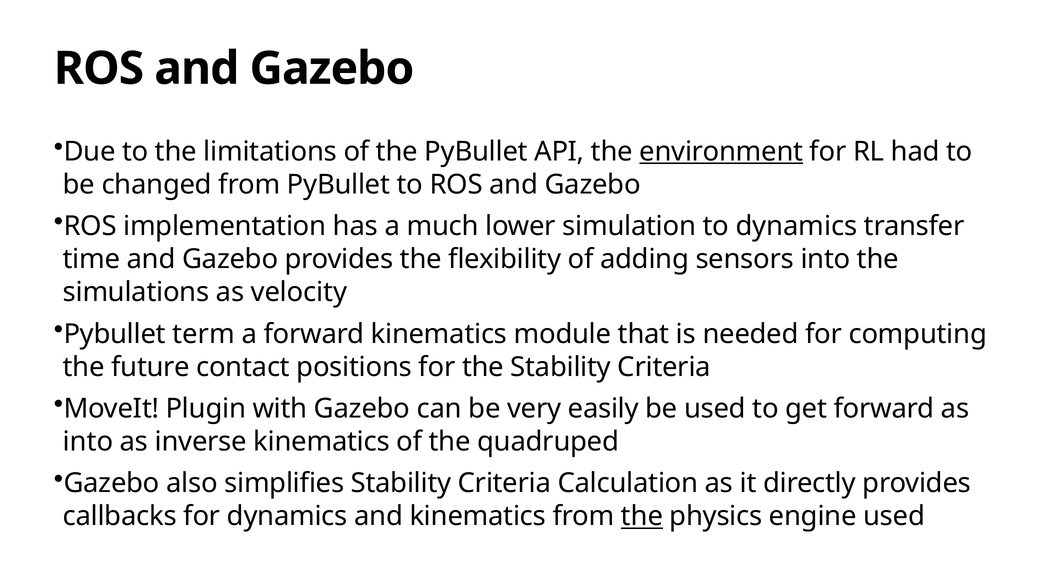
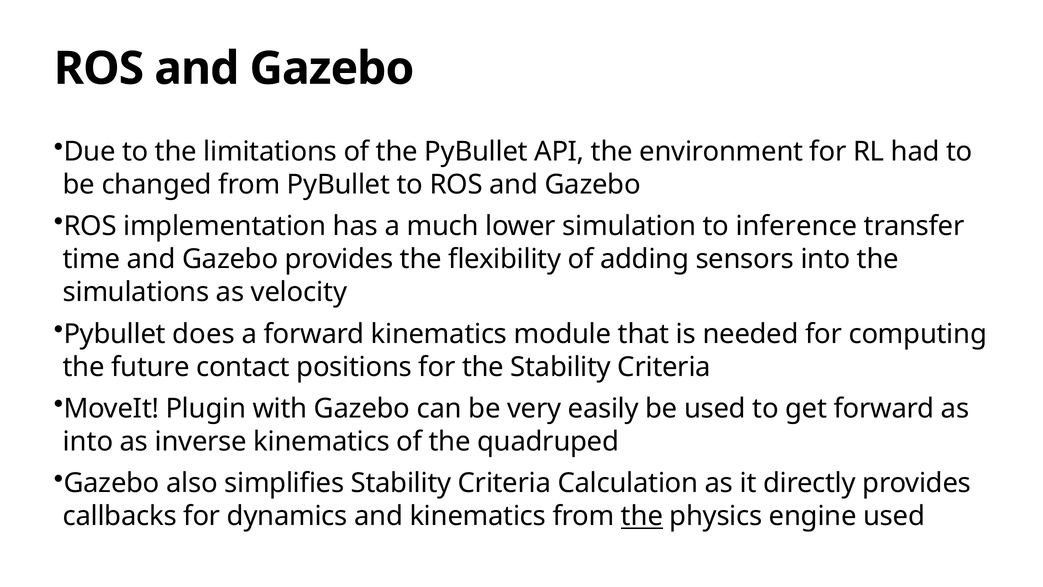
environment underline: present -> none (721, 152)
to dynamics: dynamics -> inference (796, 226)
term: term -> does (204, 334)
